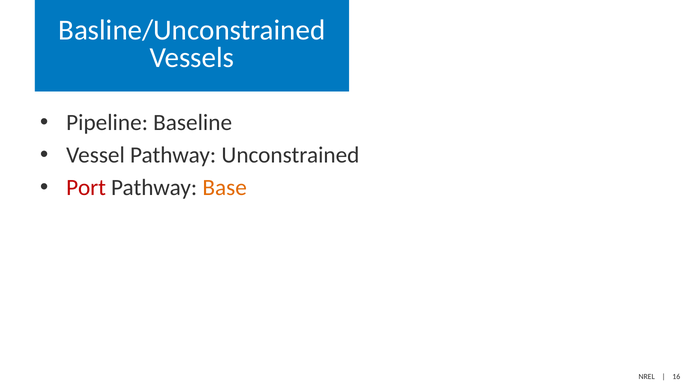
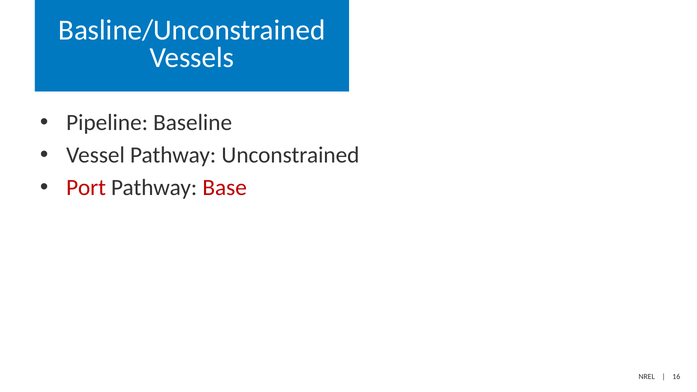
Base colour: orange -> red (225, 188)
